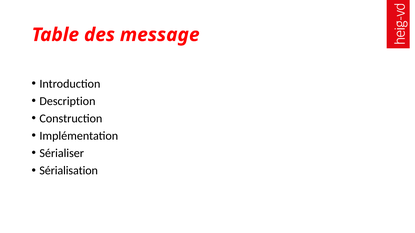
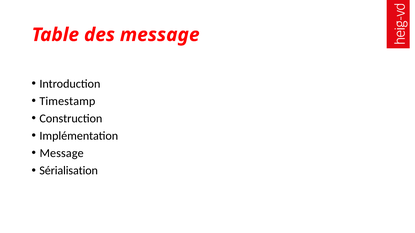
Description: Description -> Timestamp (67, 101)
Sérialiser: Sérialiser -> Message (62, 153)
